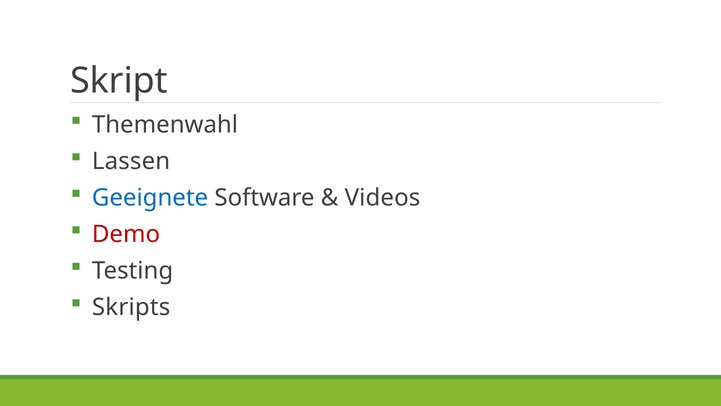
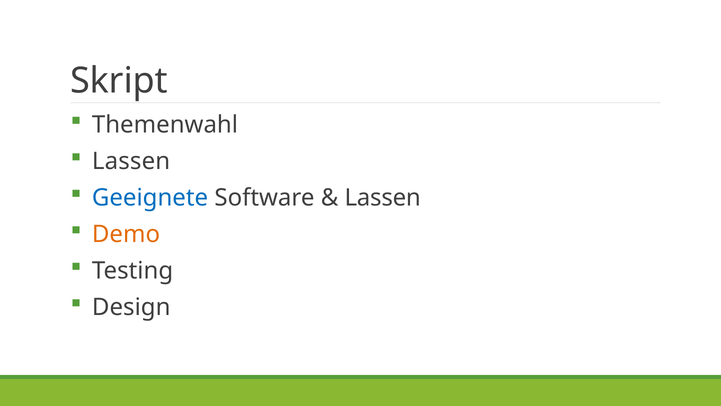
Videos: Videos -> Lassen (383, 198)
Demo colour: red -> orange (126, 234)
Skripts: Skripts -> Design (131, 307)
